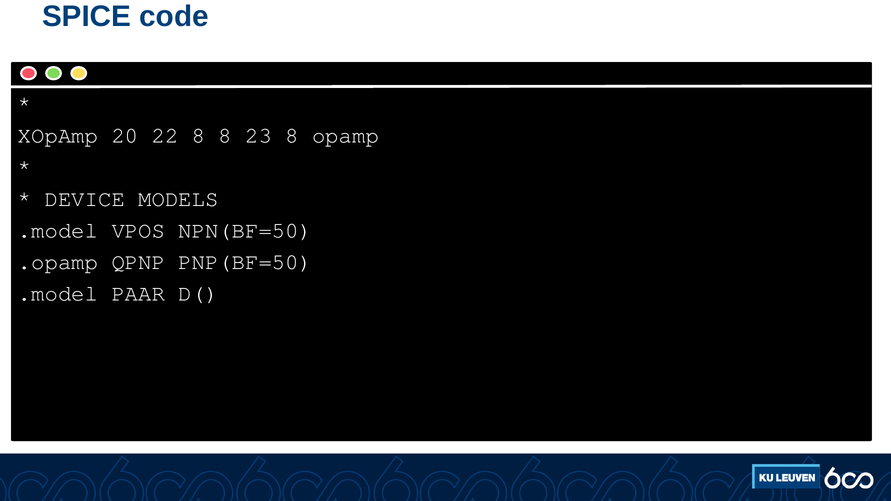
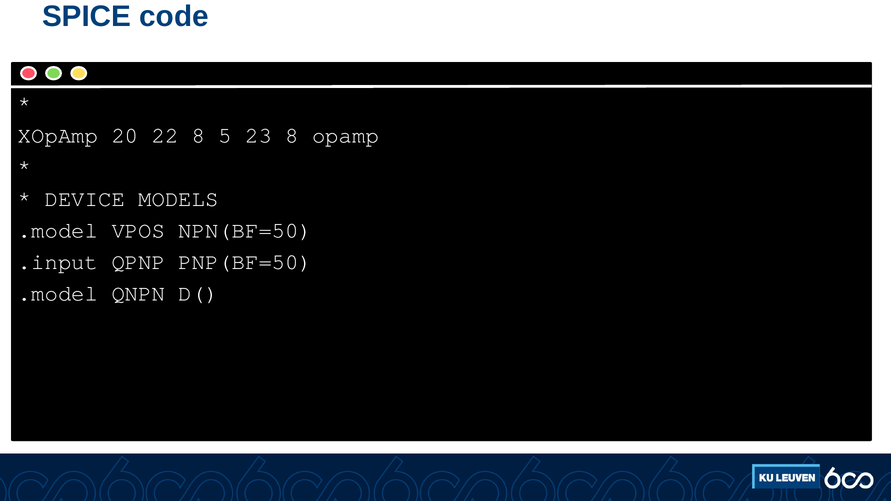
8 8: 8 -> 5 (225, 136)
.opamp: .opamp -> .input (58, 262)
PAAR: PAAR -> QNPN (138, 294)
